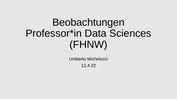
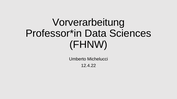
Beobachtungen: Beobachtungen -> Vorverarbeitung (88, 22)
